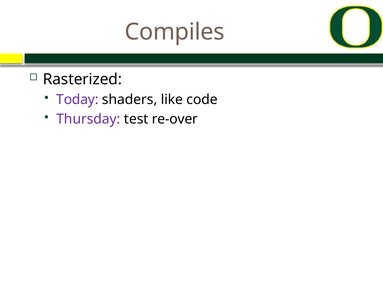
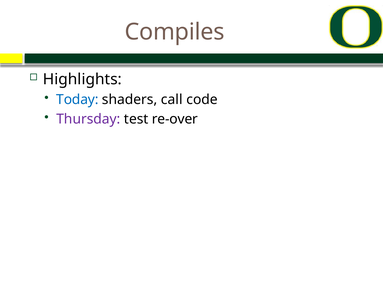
Rasterized: Rasterized -> Highlights (82, 79)
Today colour: purple -> blue (77, 100)
like: like -> call (172, 100)
